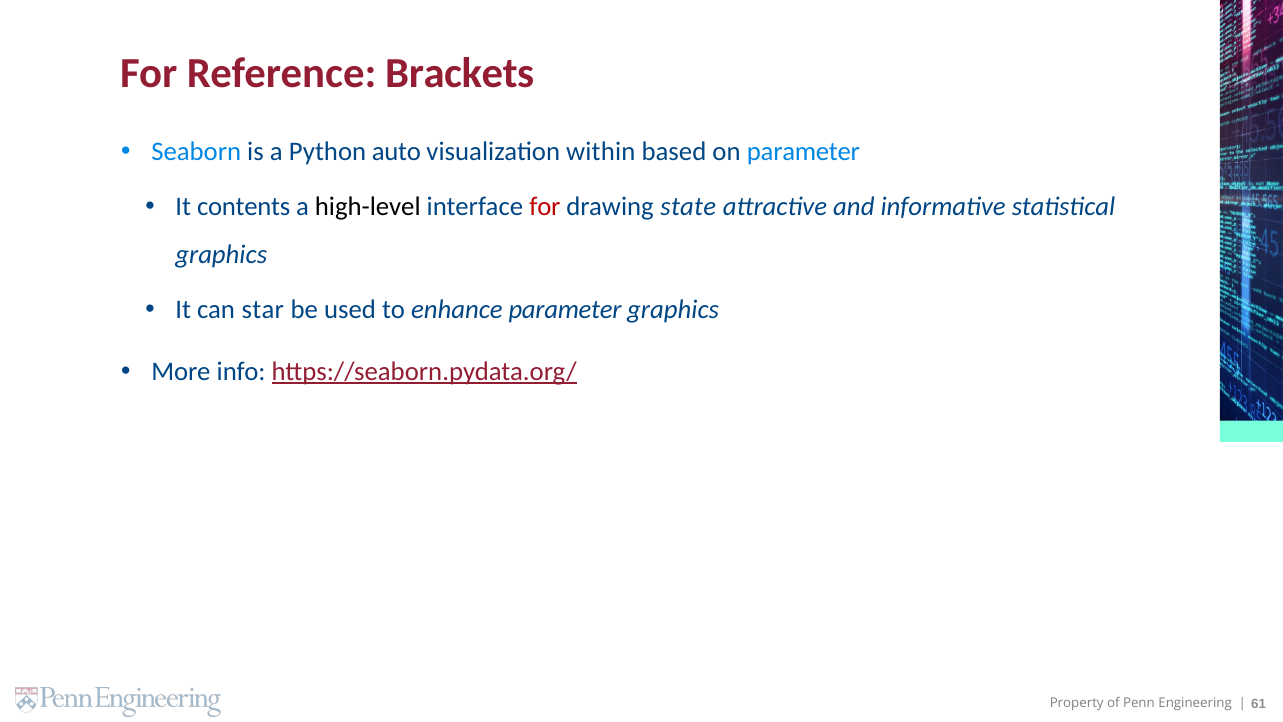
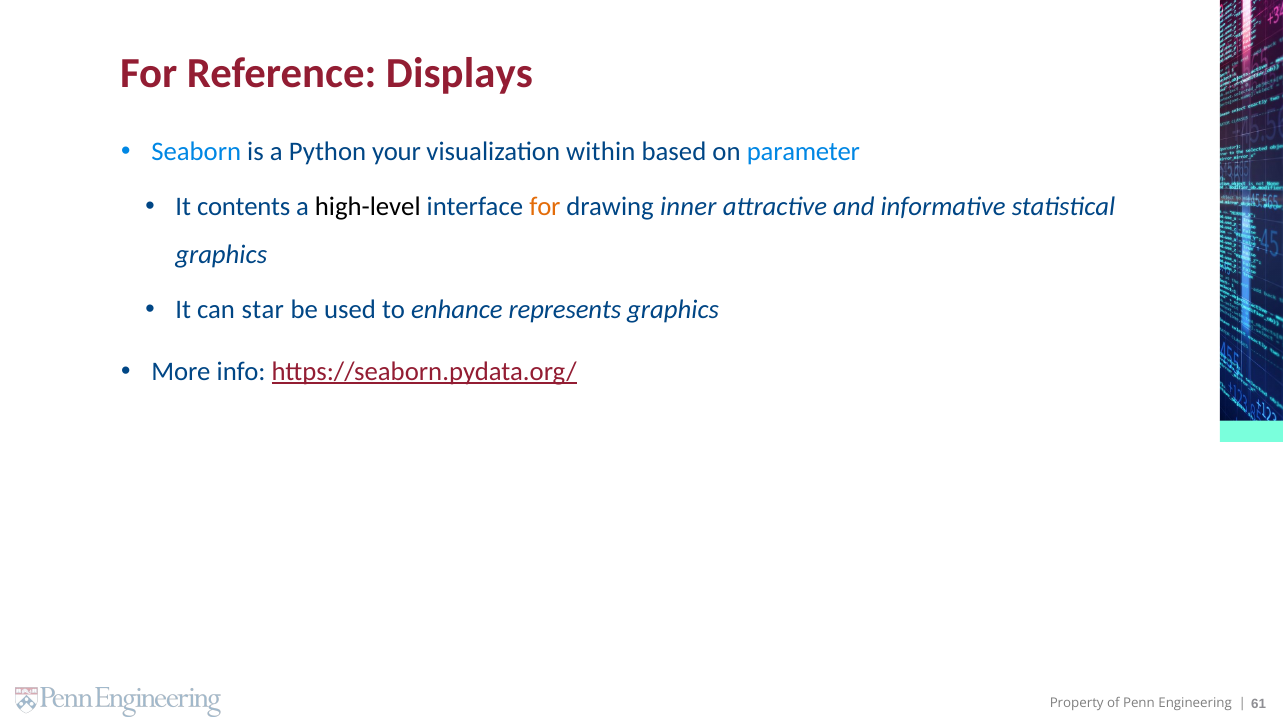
Brackets: Brackets -> Displays (459, 74)
auto: auto -> your (396, 152)
for colour: red -> orange (545, 207)
state: state -> inner (688, 207)
enhance parameter: parameter -> represents (565, 310)
